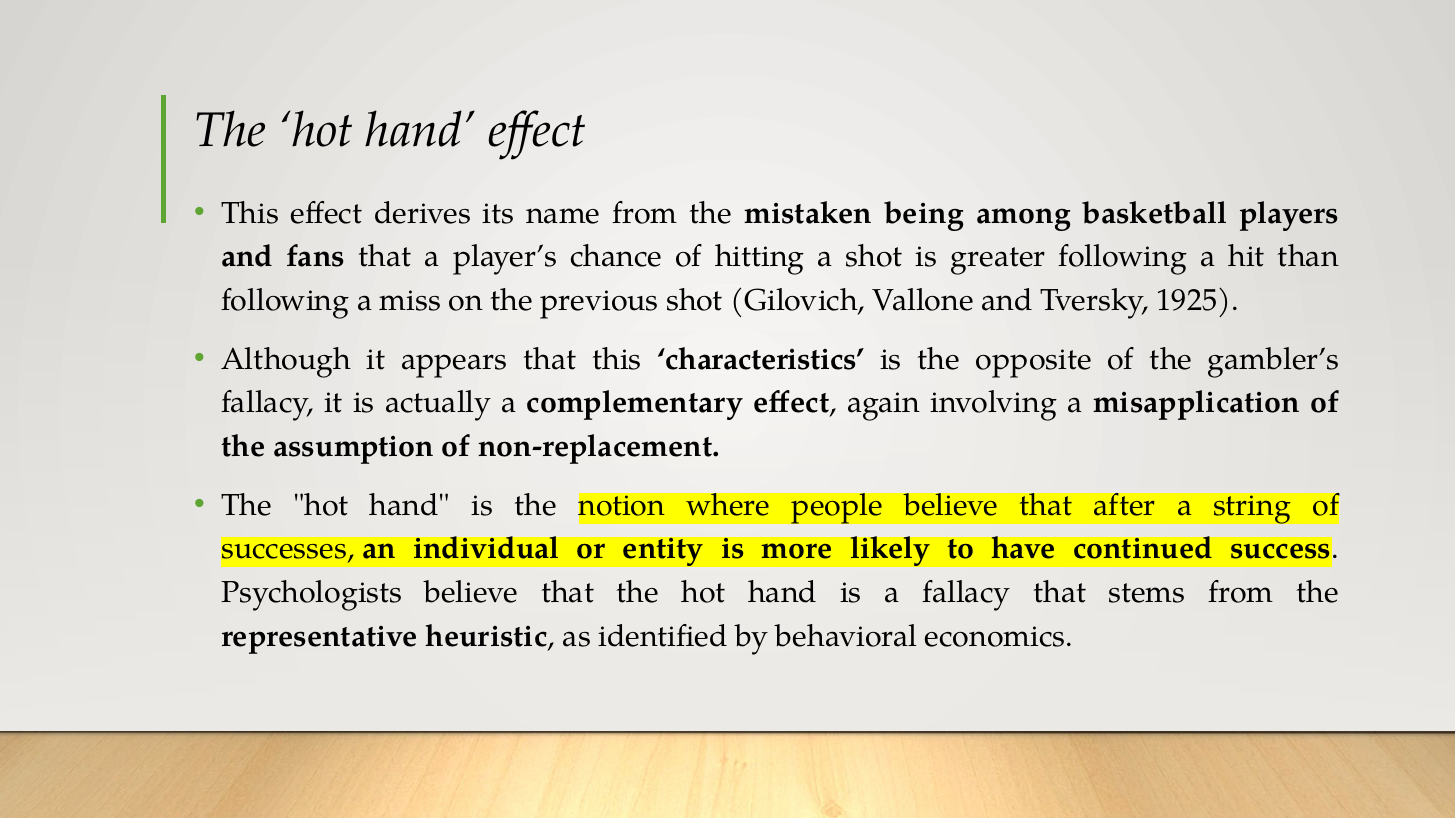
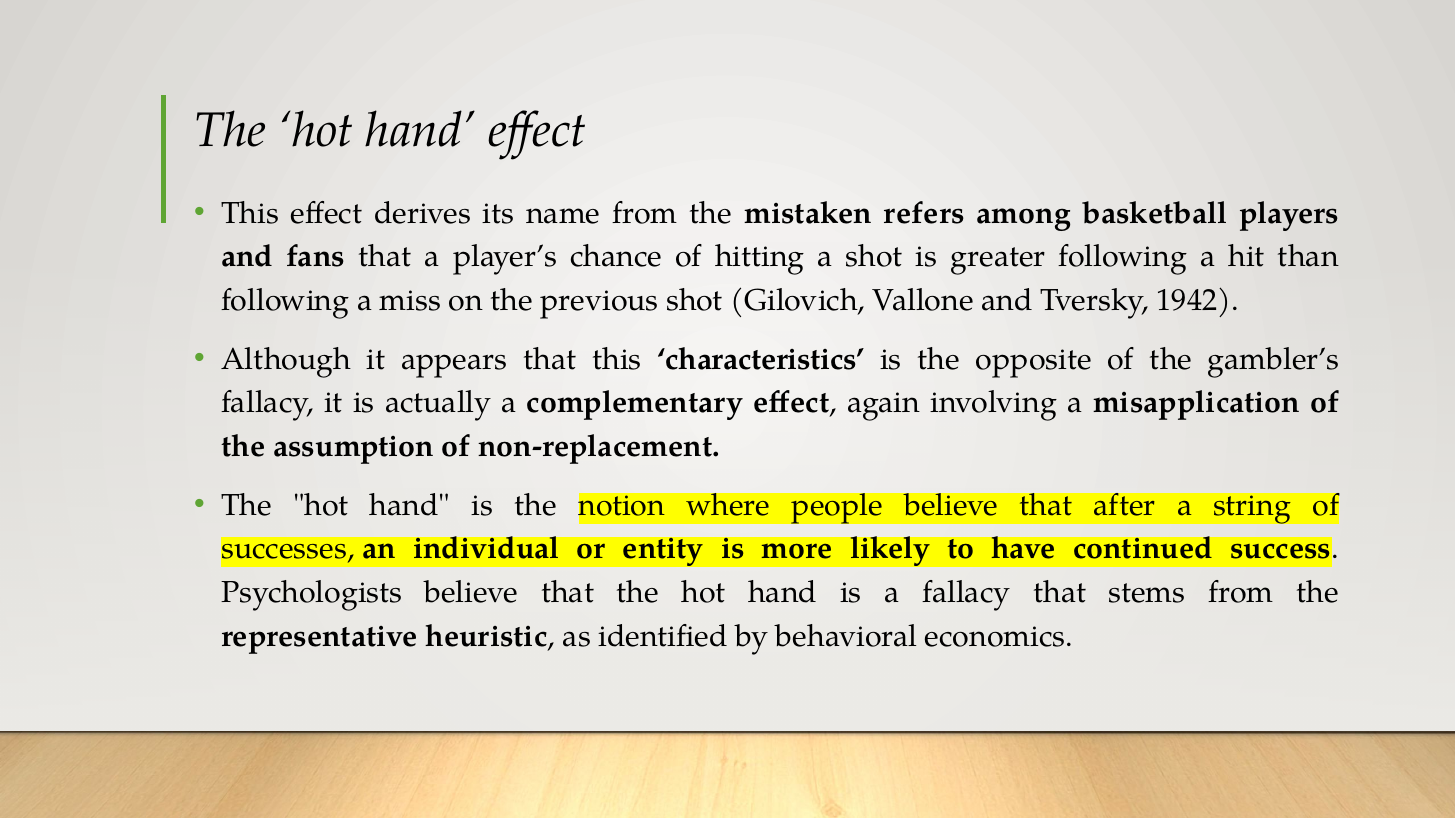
being: being -> refers (924, 213)
1925: 1925 -> 1942 (1198, 301)
